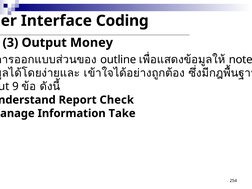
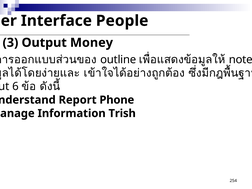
Coding: Coding -> People (122, 21)
9: 9 -> 6 (15, 86)
Check: Check -> Phone (117, 100)
Take: Take -> Trish (122, 113)
